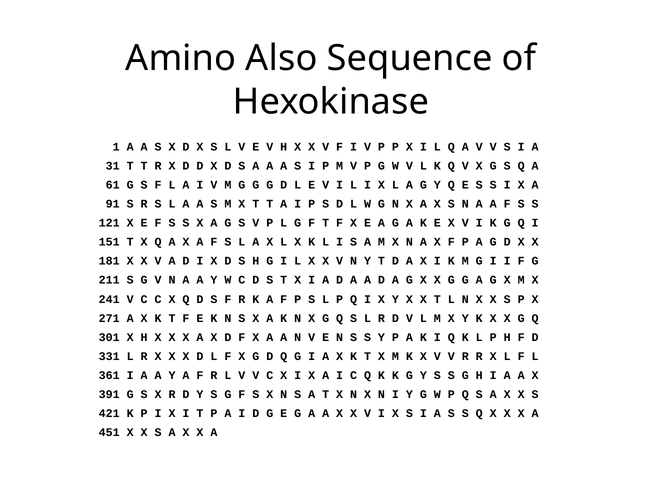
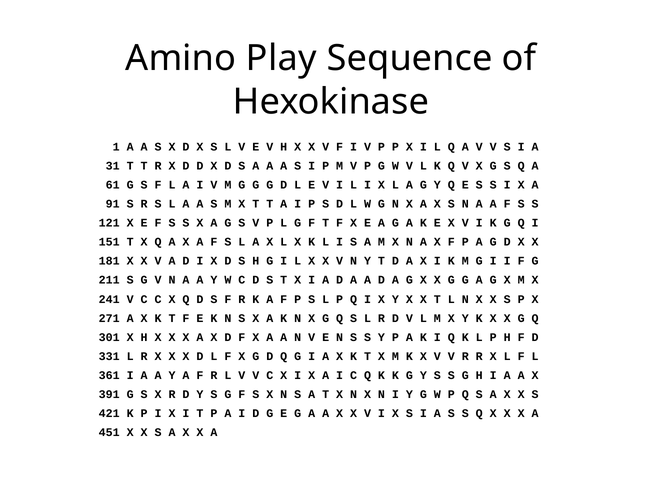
Also: Also -> Play (281, 58)
